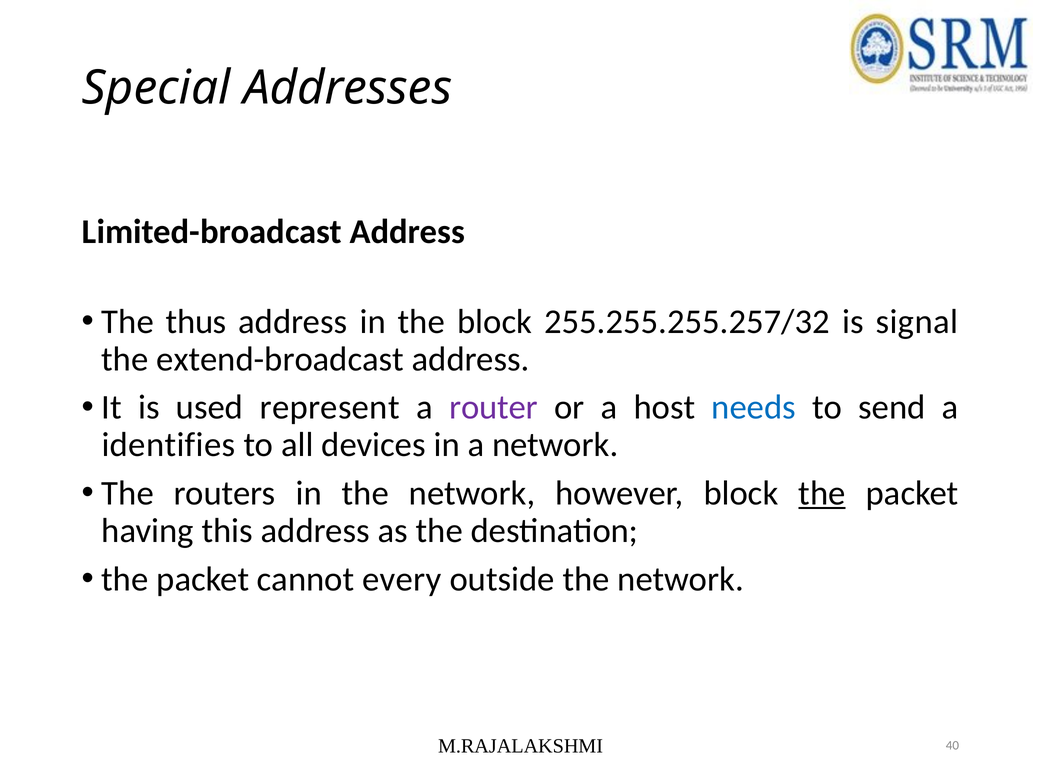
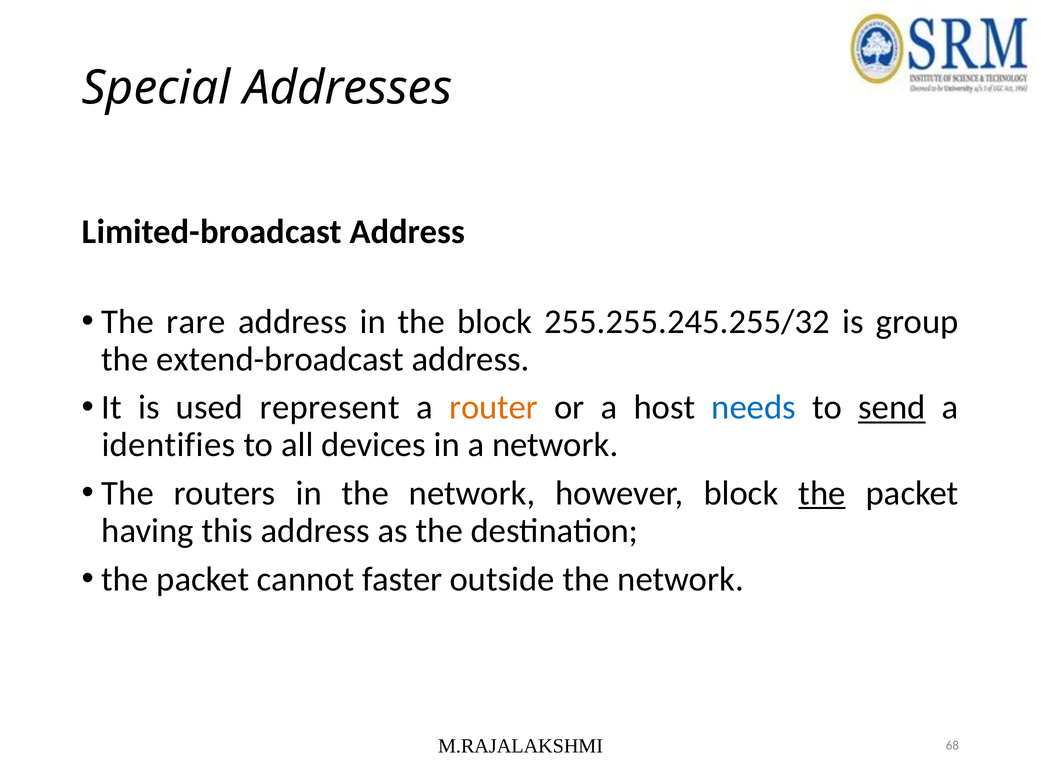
thus: thus -> rare (196, 322)
255.255.255.257/32: 255.255.255.257/32 -> 255.255.245.255/32 (687, 322)
signal: signal -> group (917, 322)
router colour: purple -> orange (494, 407)
send underline: none -> present (892, 407)
every: every -> faster (402, 579)
40: 40 -> 68 (952, 745)
